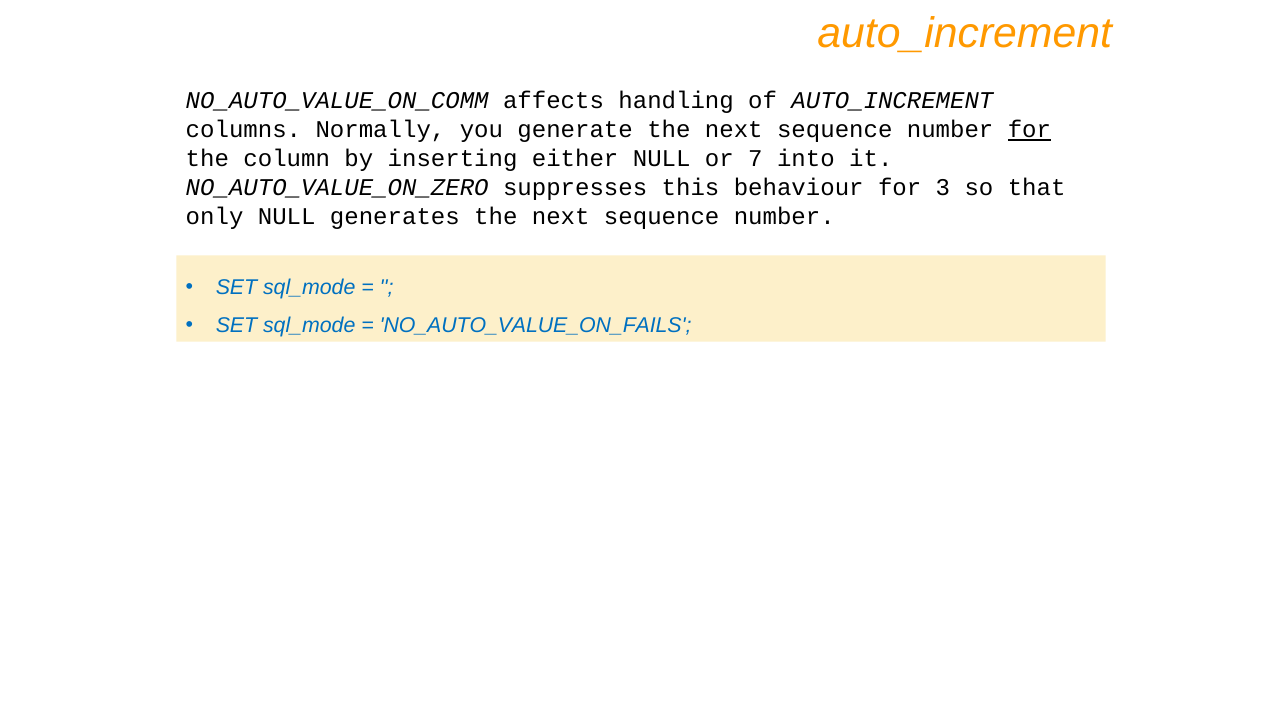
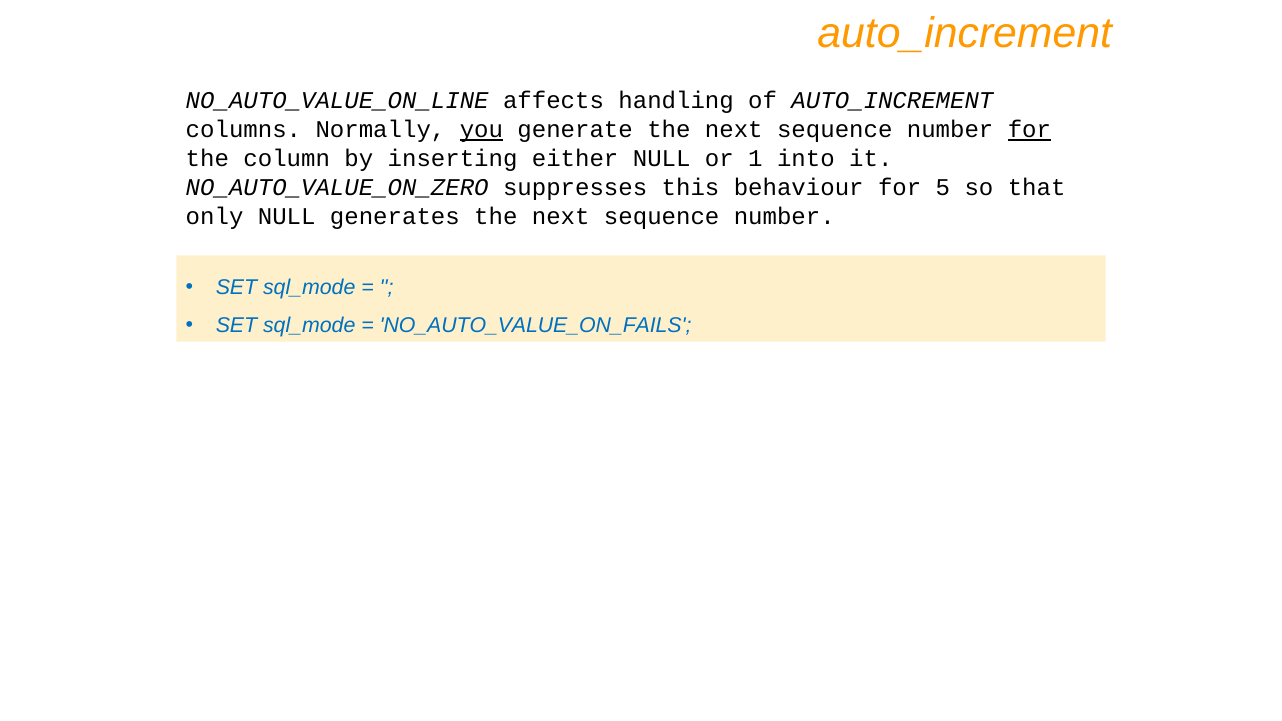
NO_AUTO_VALUE_ON_COMM: NO_AUTO_VALUE_ON_COMM -> NO_AUTO_VALUE_ON_LINE (337, 101)
you underline: none -> present (481, 130)
7: 7 -> 1 (755, 159)
3: 3 -> 5 (943, 187)
